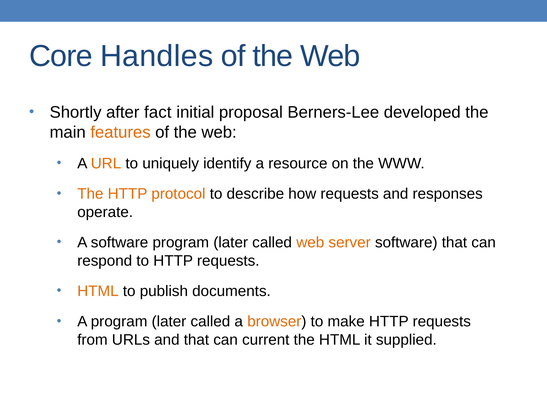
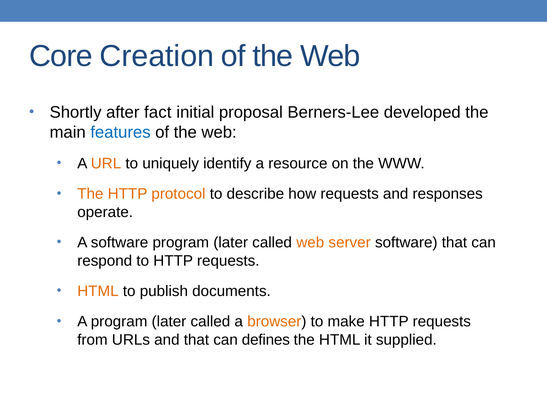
Handles: Handles -> Creation (157, 56)
features colour: orange -> blue (120, 132)
current: current -> defines (266, 340)
